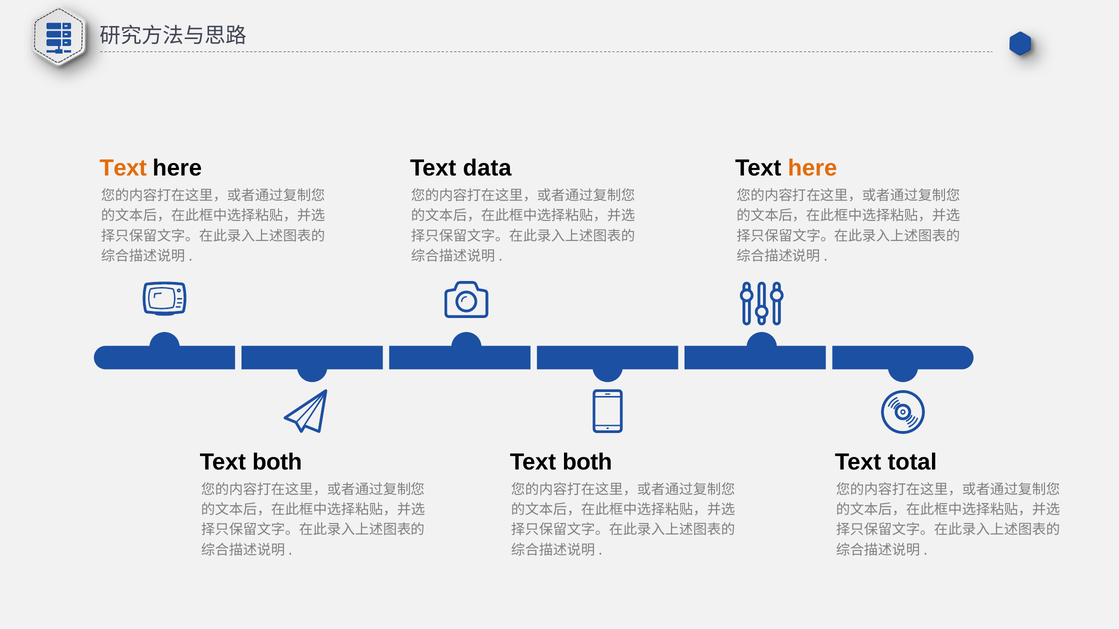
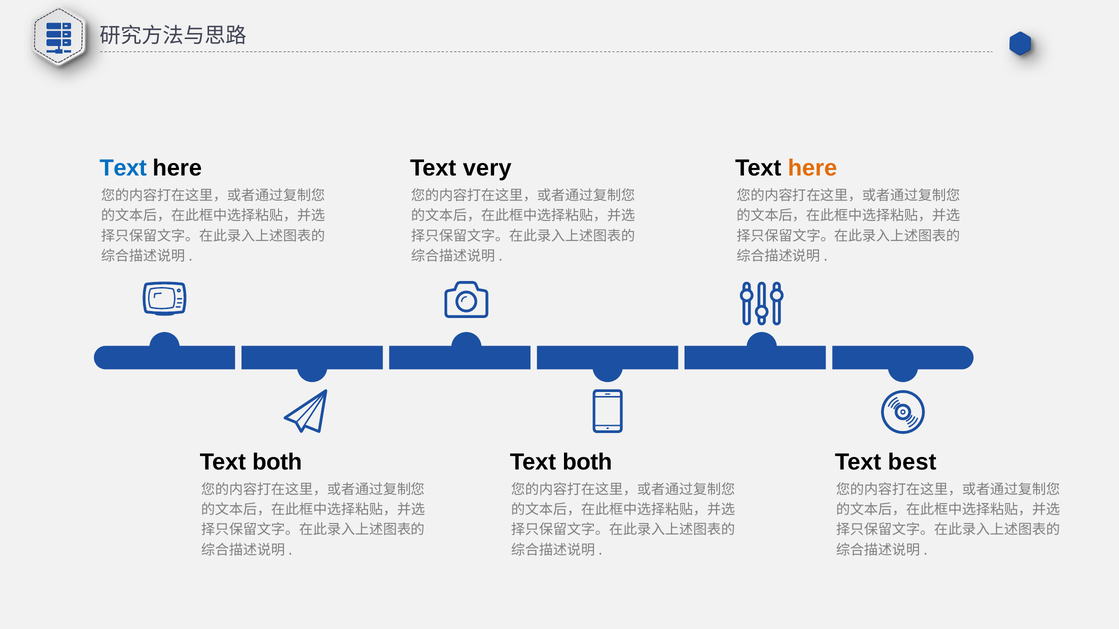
Text colour: orange -> blue (123, 168)
data: data -> very (487, 168)
total: total -> best (912, 462)
